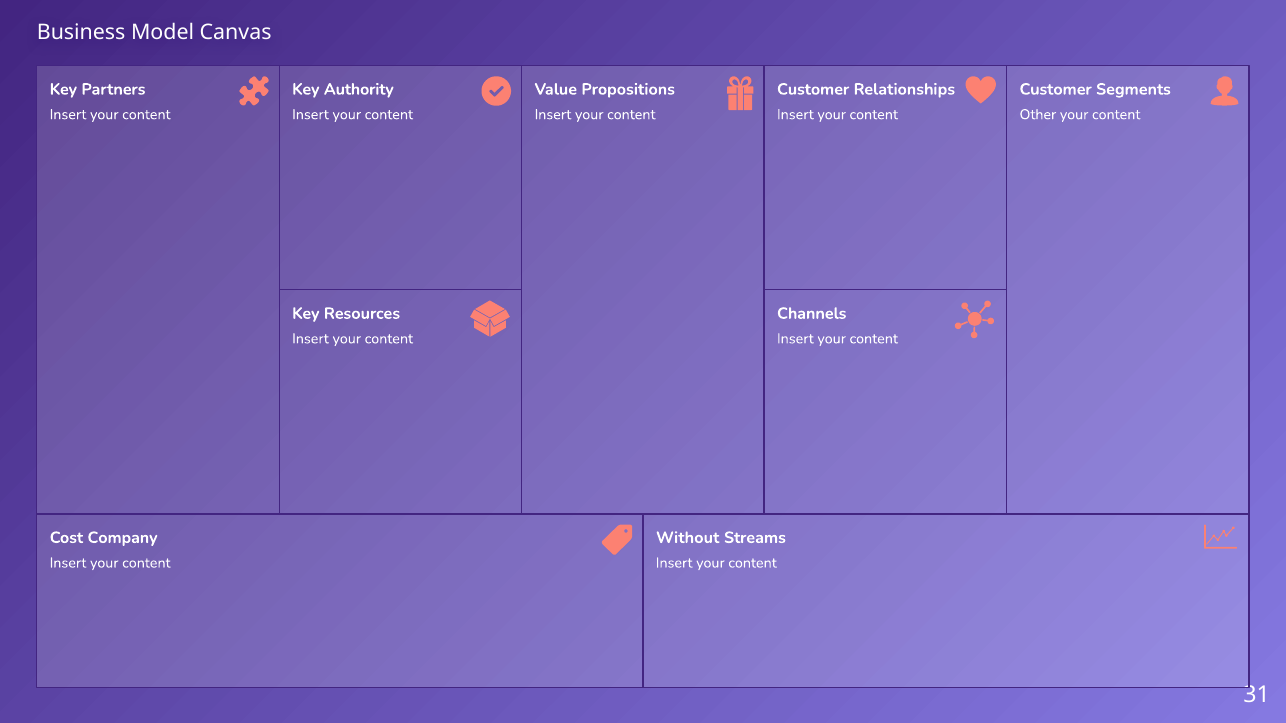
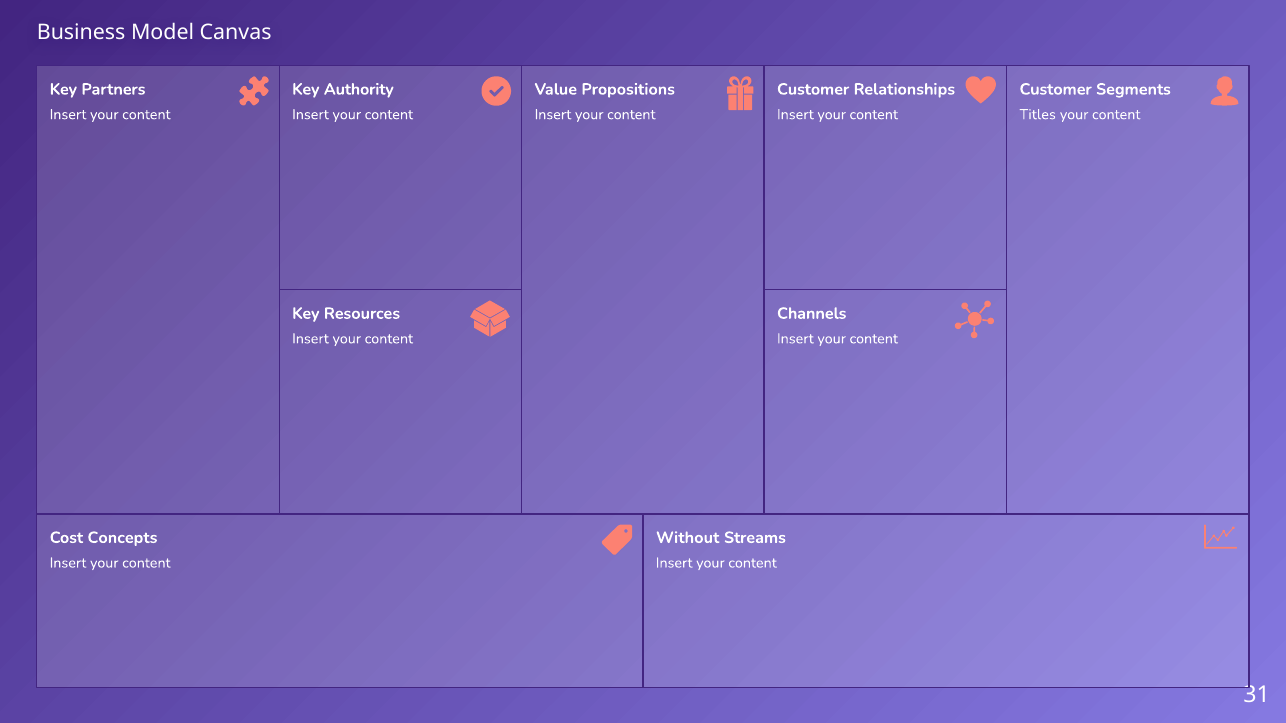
Other: Other -> Titles (1038, 115)
Company: Company -> Concepts (122, 538)
